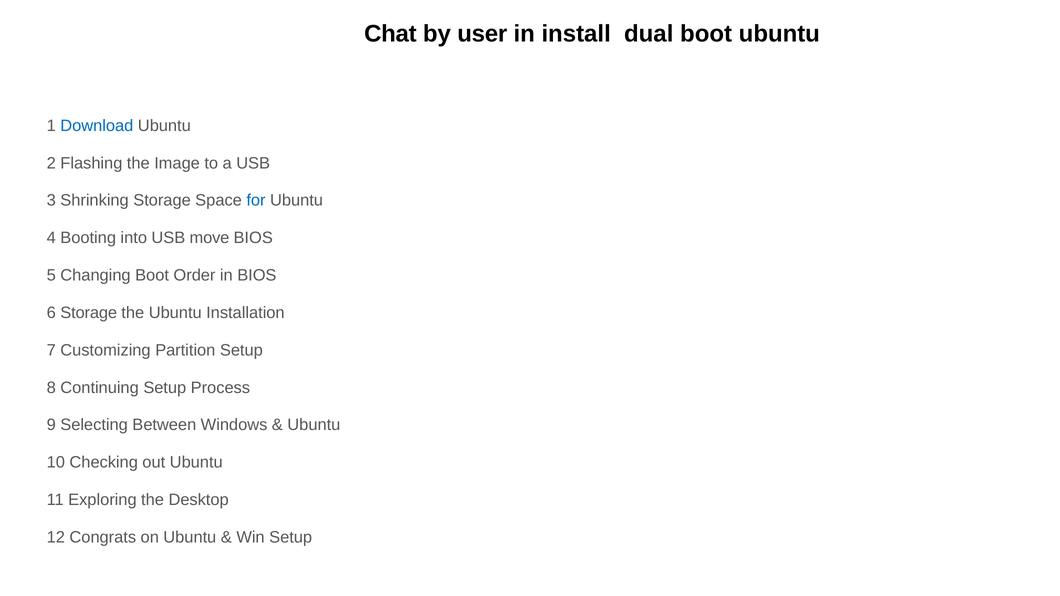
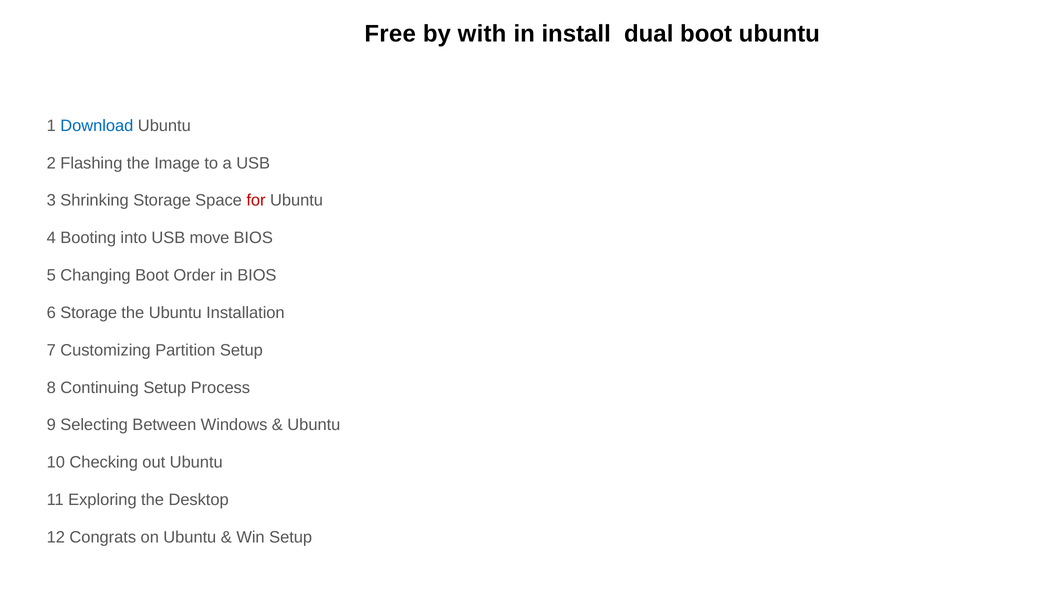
Chat: Chat -> Free (390, 34)
user: user -> with (482, 34)
for colour: blue -> red (256, 201)
